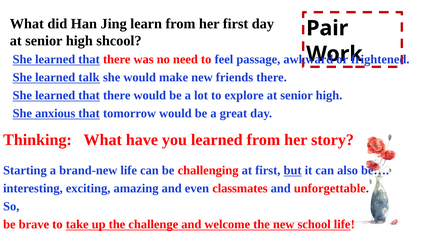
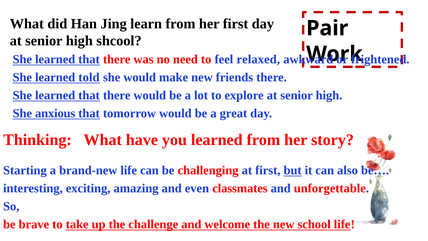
passage: passage -> relaxed (258, 59)
talk: talk -> told (89, 77)
